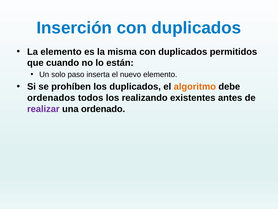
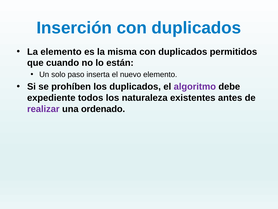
algoritmo colour: orange -> purple (195, 87)
ordenados: ordenados -> expediente (51, 98)
realizando: realizando -> naturaleza (145, 98)
